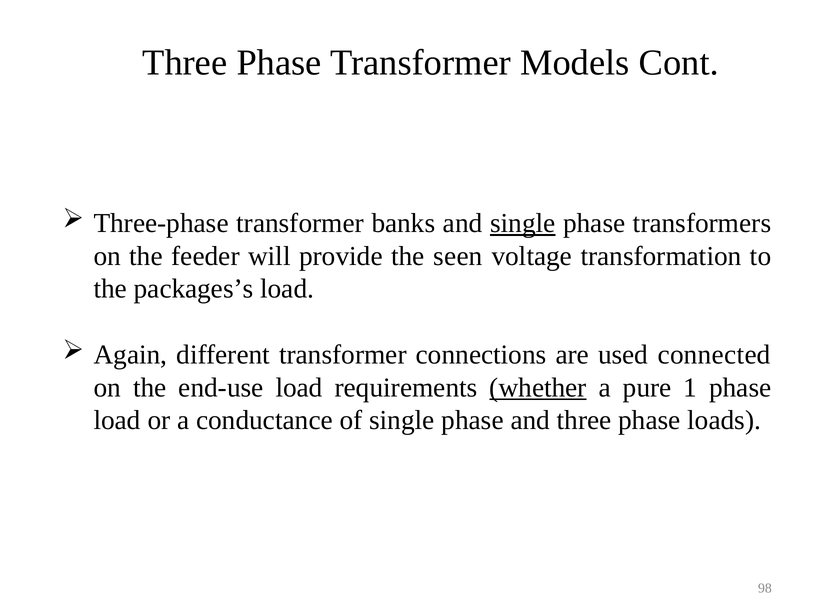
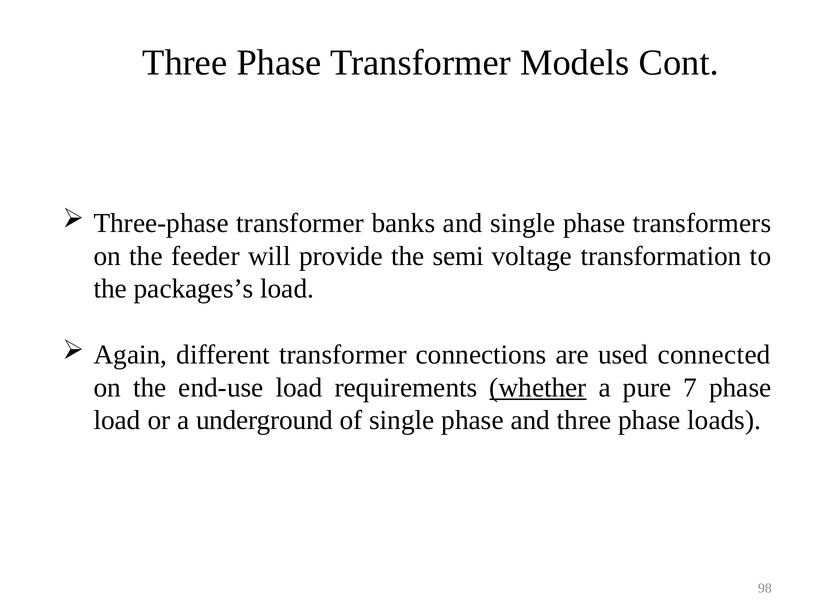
single underline: present -> none (523, 223)
seen: seen -> semi (458, 256)
1: 1 -> 7 (690, 387)
conductance: conductance -> underground (265, 420)
